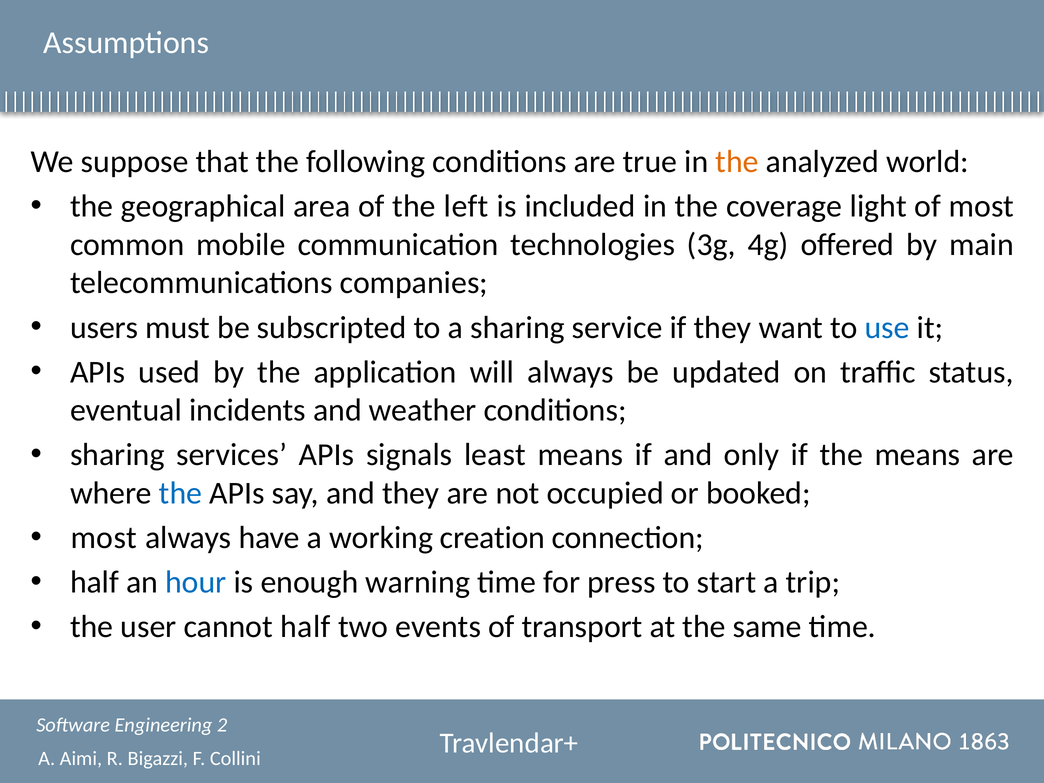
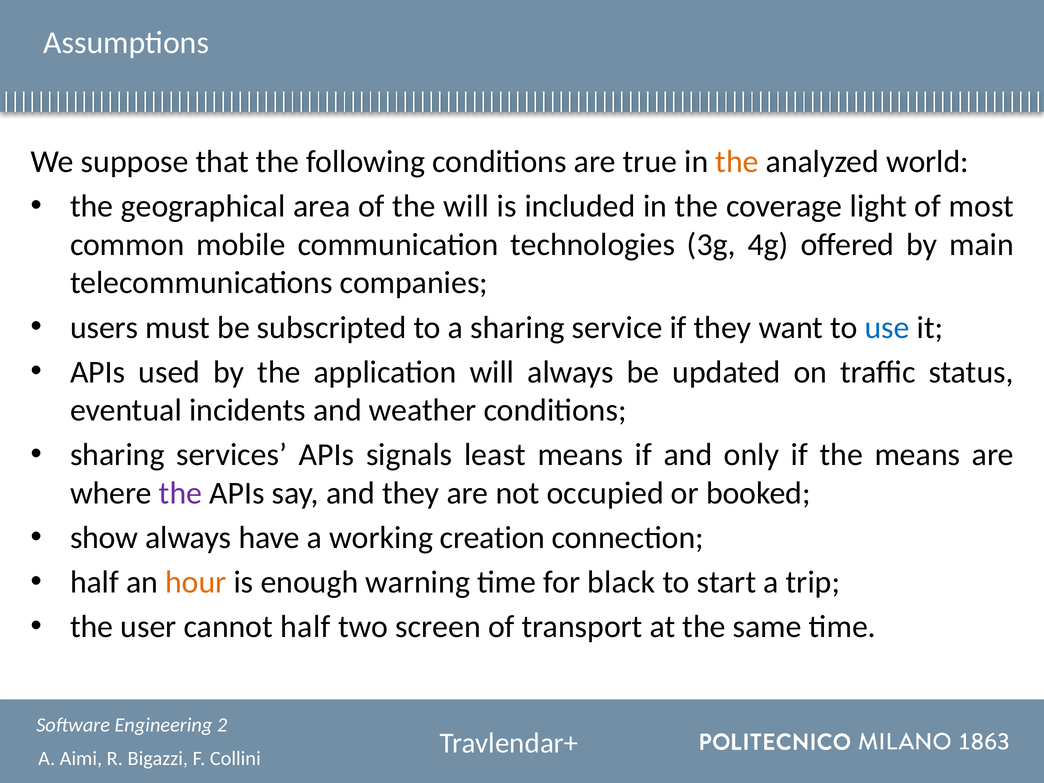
the left: left -> will (466, 206)
the colour: blue -> purple (181, 493)
most: most -> show (104, 538)
hour colour: blue -> orange (196, 582)
press: press -> black (621, 582)
events: events -> screen (438, 627)
